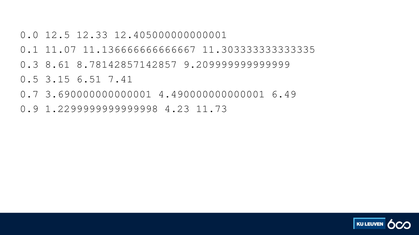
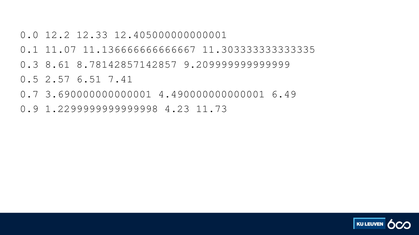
12.5: 12.5 -> 12.2 (58, 35)
3.15: 3.15 -> 2.57 (58, 79)
